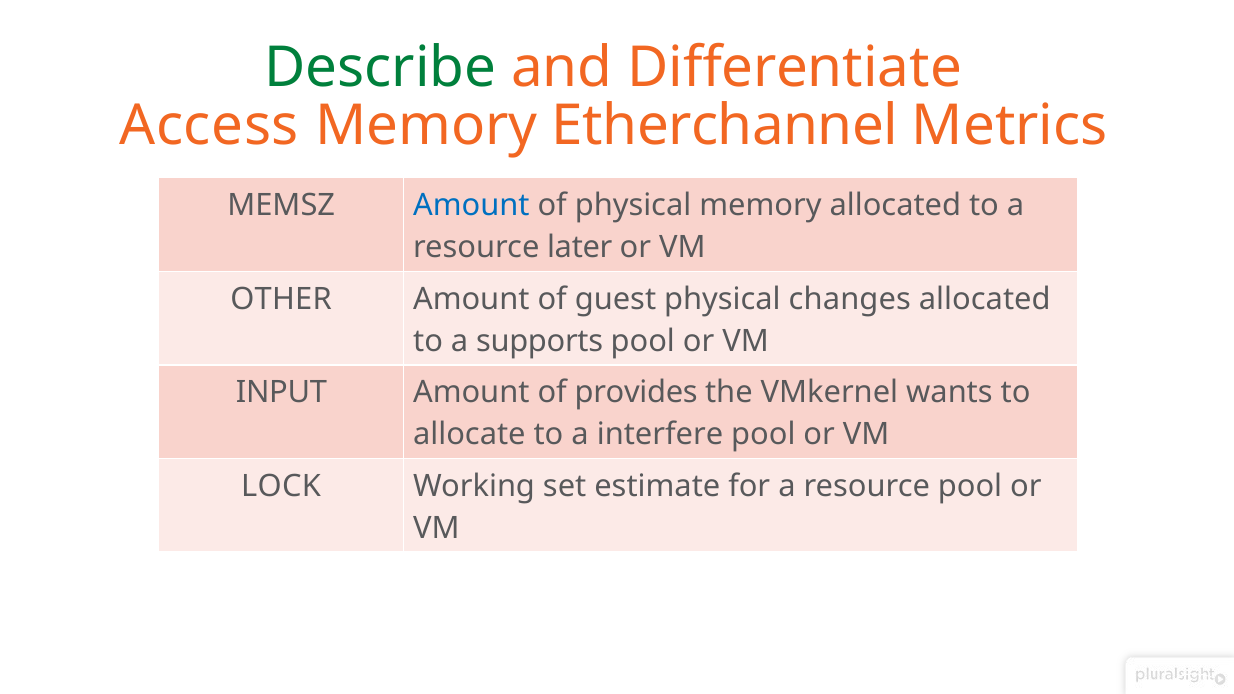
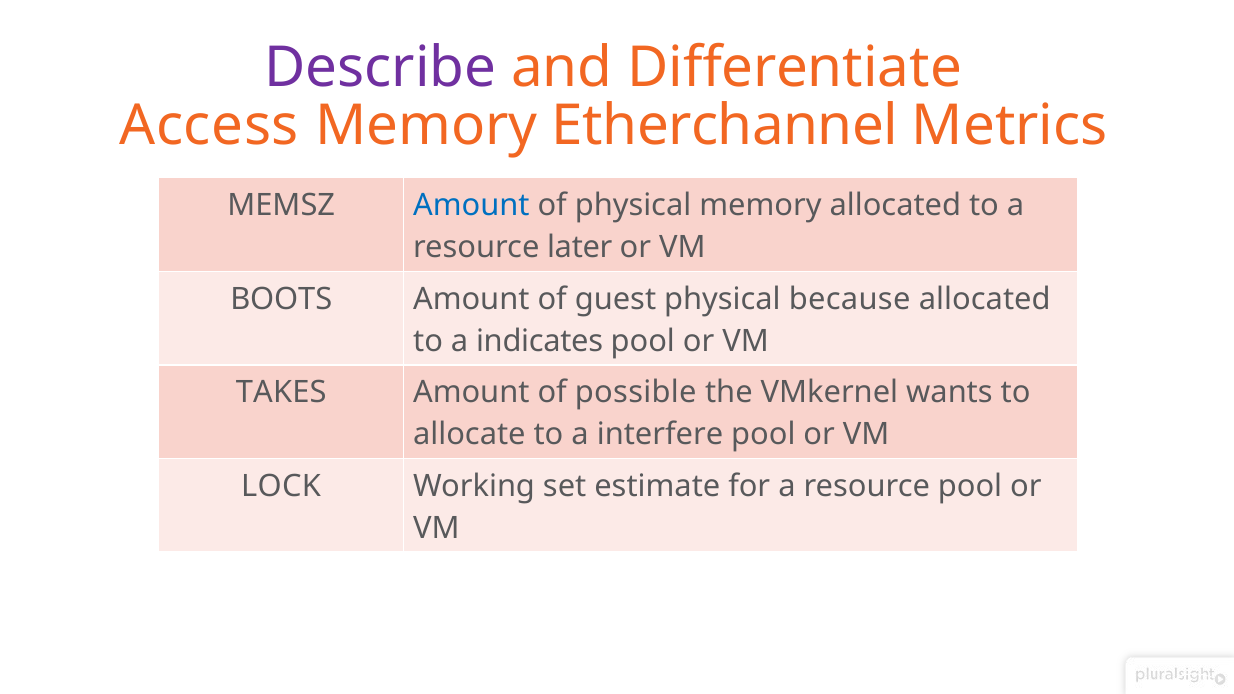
Describe colour: green -> purple (380, 68)
OTHER: OTHER -> BOOTS (281, 299)
changes: changes -> because (850, 299)
supports: supports -> indicates (540, 341)
INPUT: INPUT -> TAKES (281, 392)
provides: provides -> possible (636, 392)
